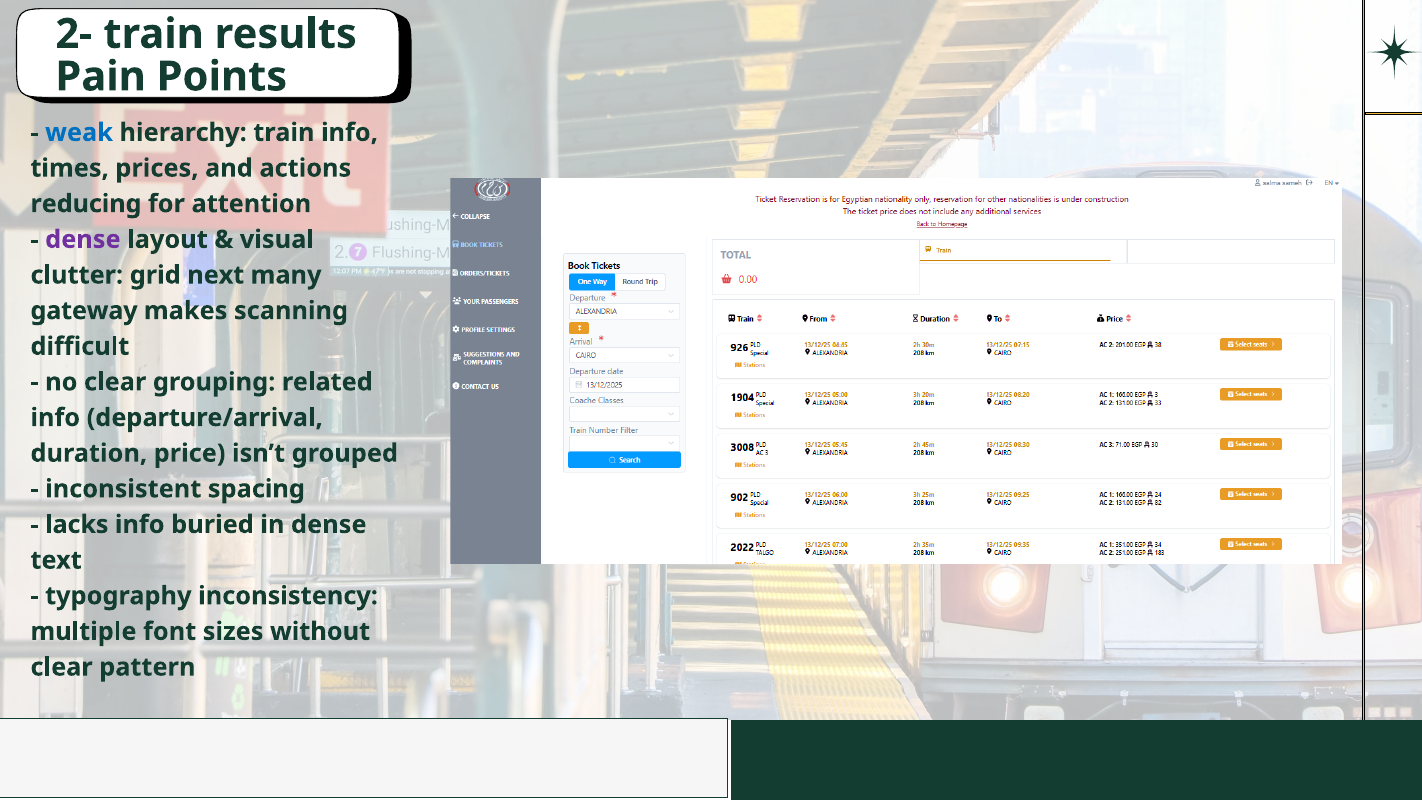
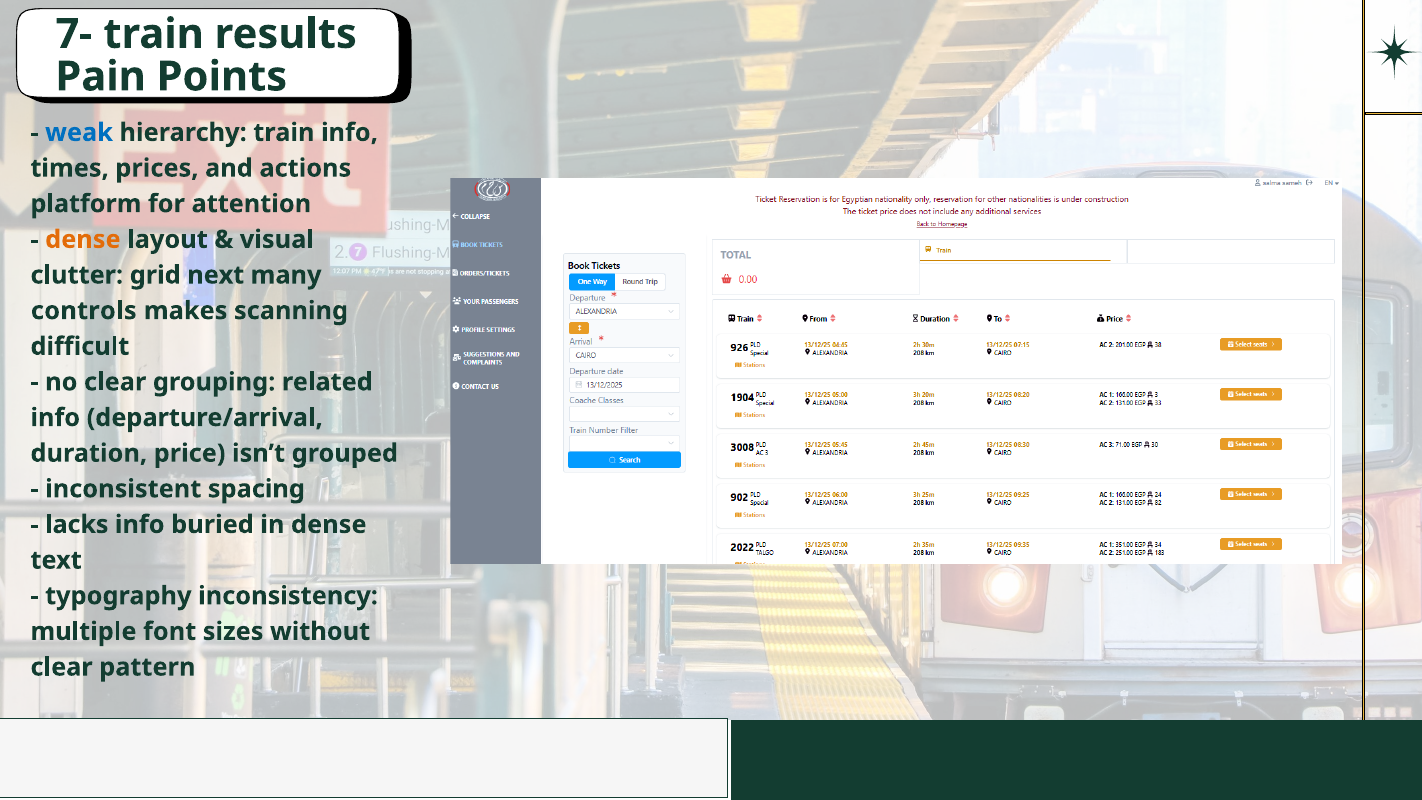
2-: 2- -> 7- (74, 34)
reducing: reducing -> platform (86, 204)
dense colour: purple -> orange (83, 239)
gateway: gateway -> controls (84, 311)
